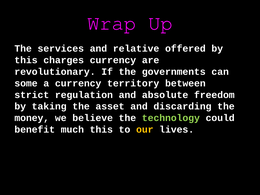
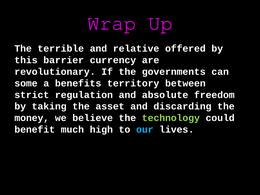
services: services -> terrible (61, 48)
charges: charges -> barrier (64, 60)
a currency: currency -> benefits (78, 83)
much this: this -> high (101, 130)
our colour: yellow -> light blue (145, 130)
